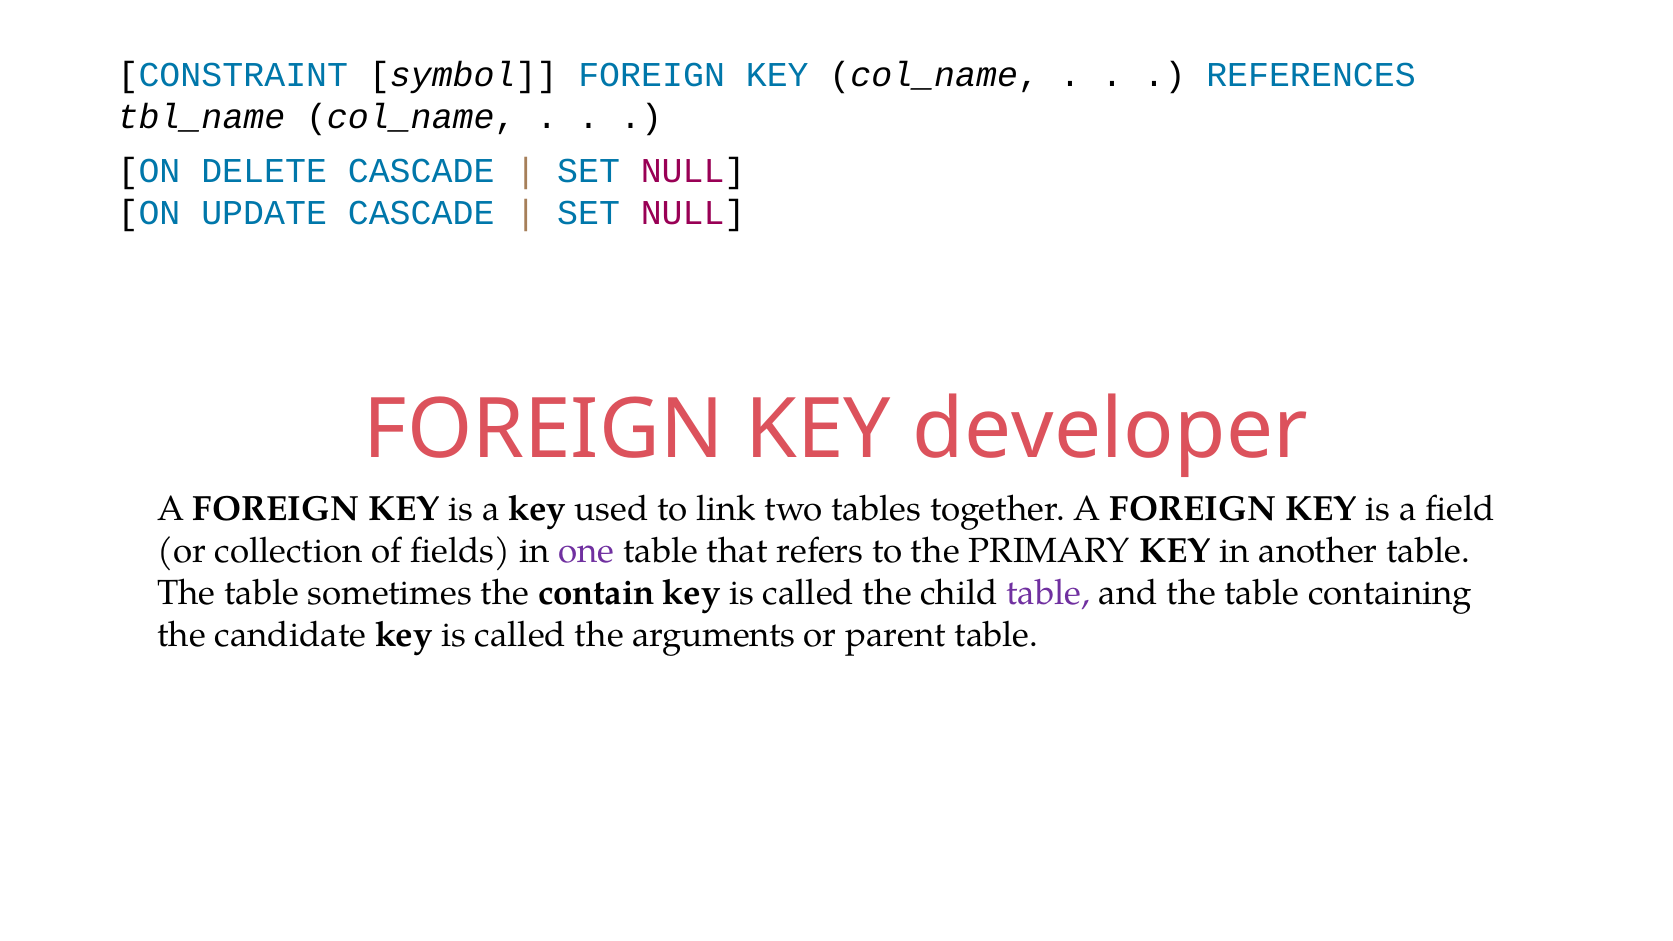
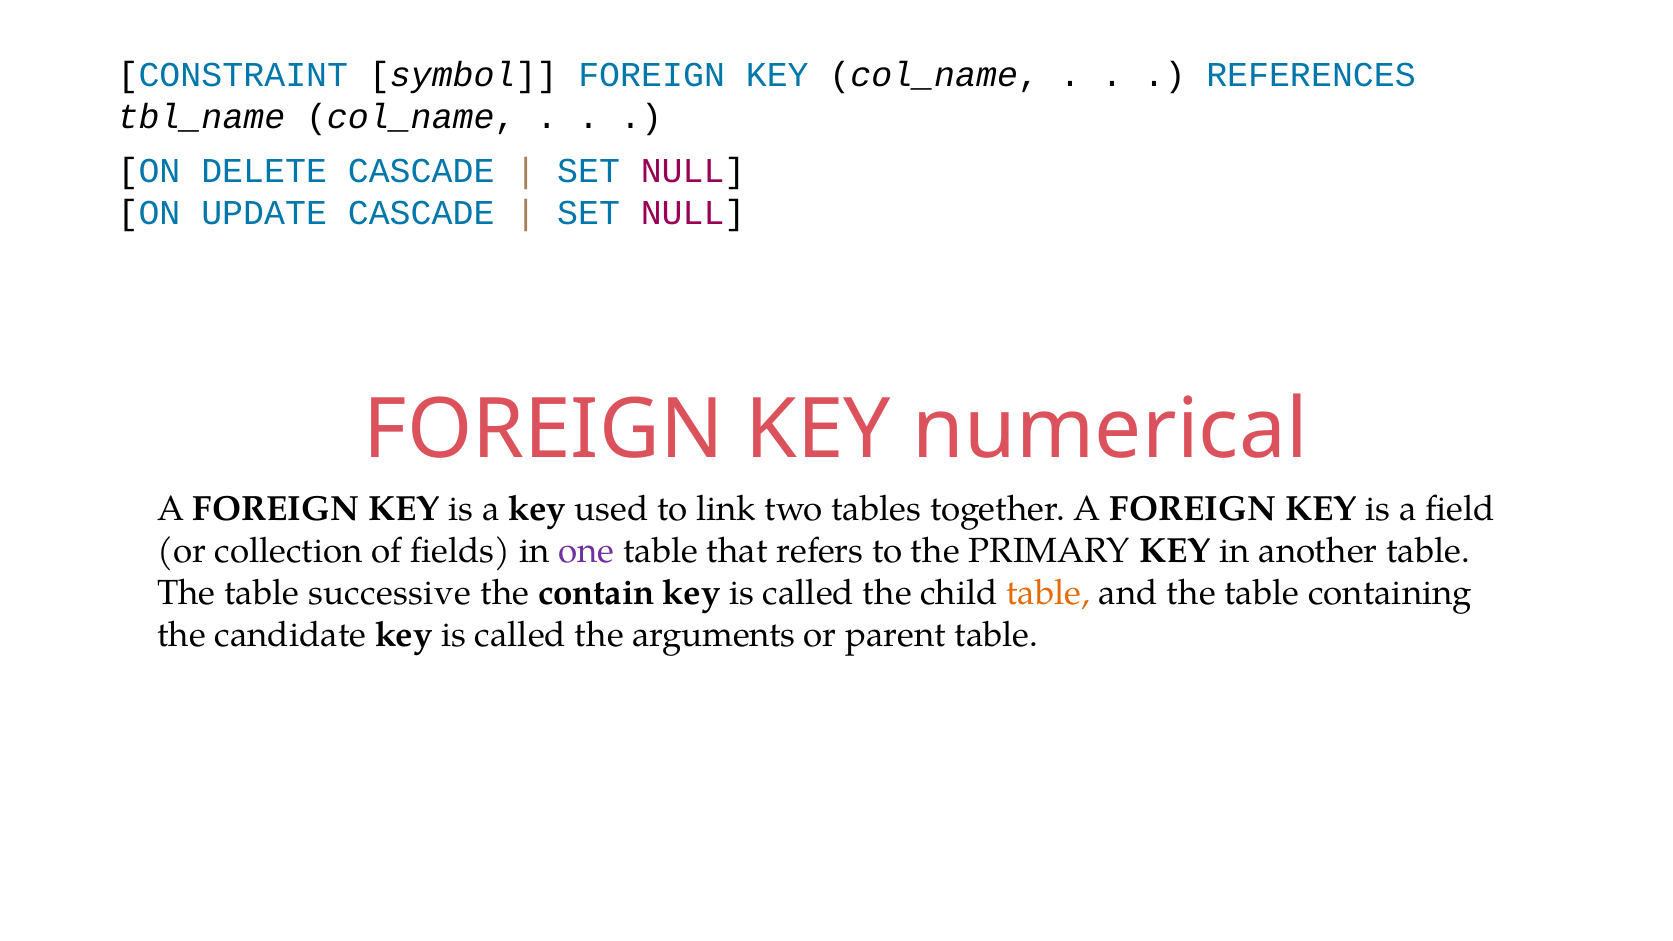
developer: developer -> numerical (1110, 430)
sometimes: sometimes -> successive (390, 593)
table colour: purple -> orange (1048, 593)
